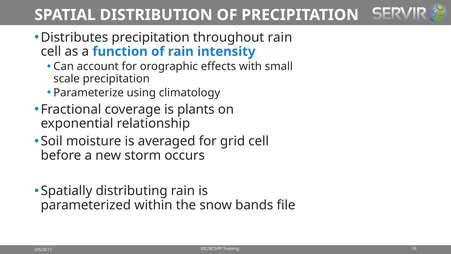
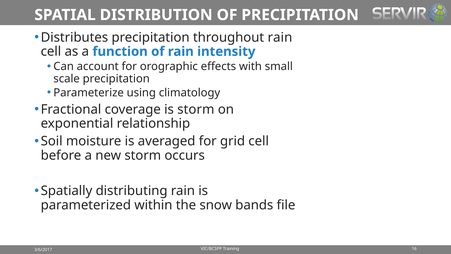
is plants: plants -> storm (196, 109)
